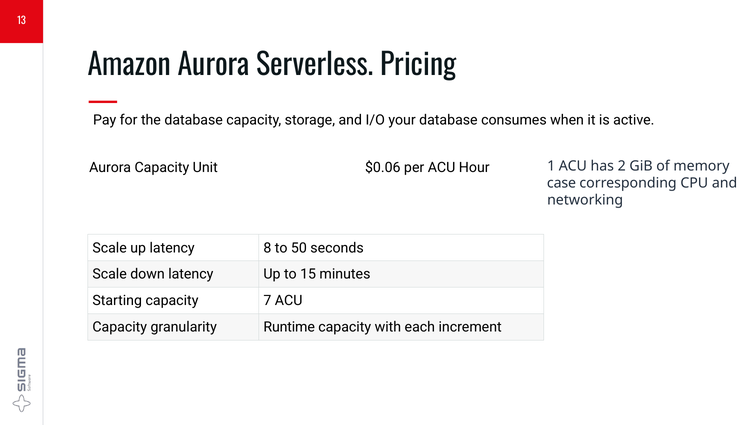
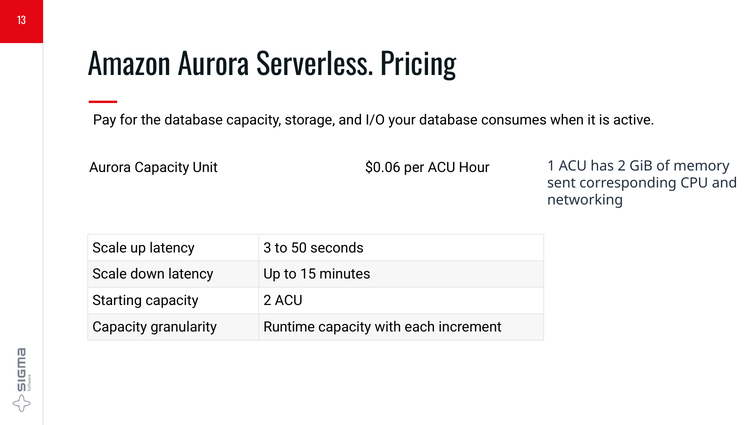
case: case -> sent (561, 183)
8: 8 -> 3 (267, 248)
capacity 7: 7 -> 2 (267, 300)
